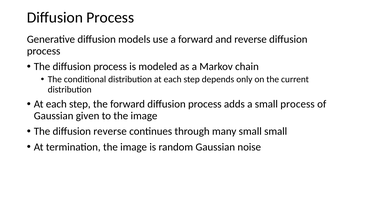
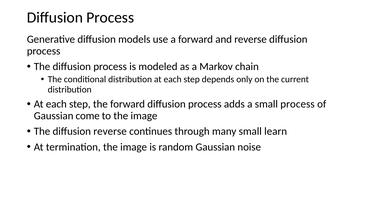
given: given -> come (88, 116)
small small: small -> learn (276, 132)
